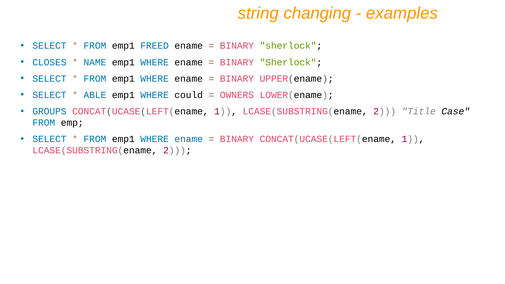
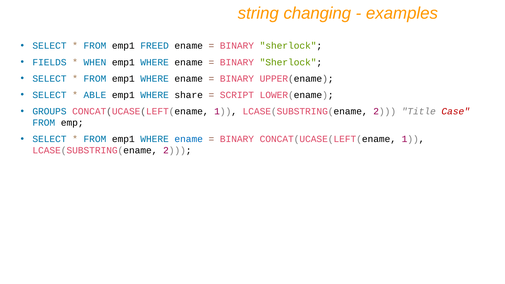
CLOSES: CLOSES -> FIELDS (49, 62)
NAME: NAME -> WHEN (95, 62)
could: could -> share (189, 95)
OWNERS: OWNERS -> SCRIPT (237, 95)
Case colour: black -> red (456, 111)
